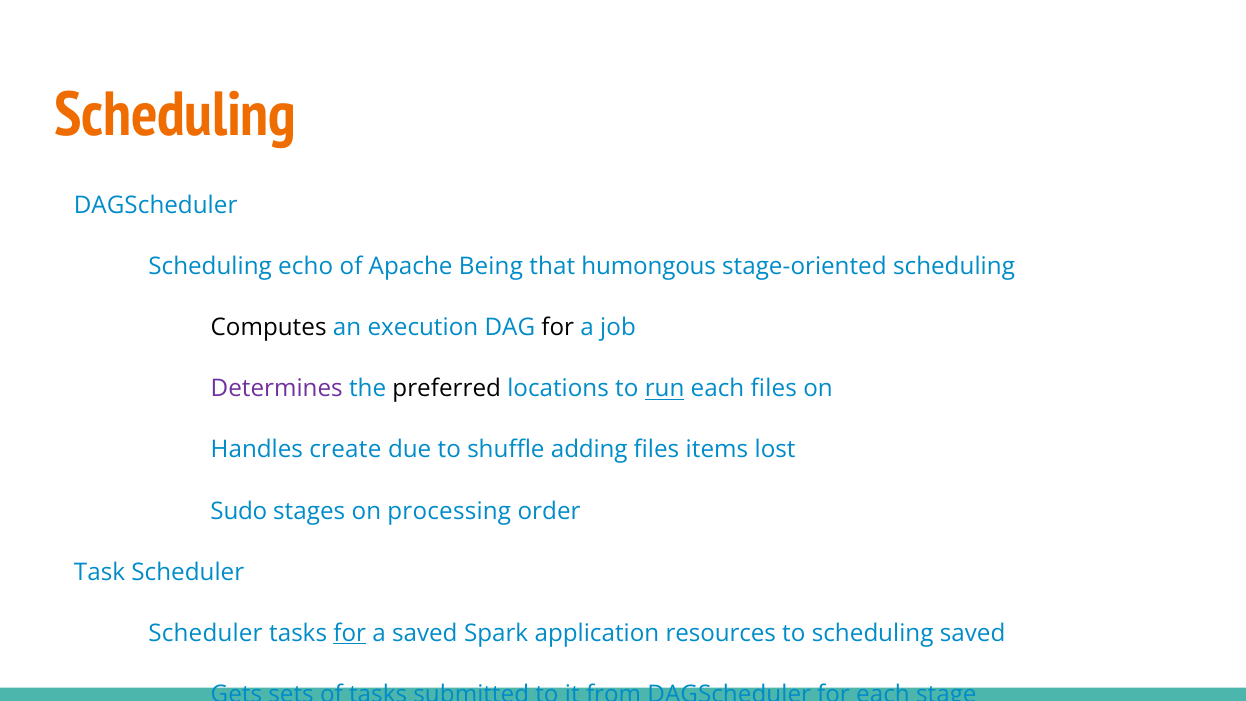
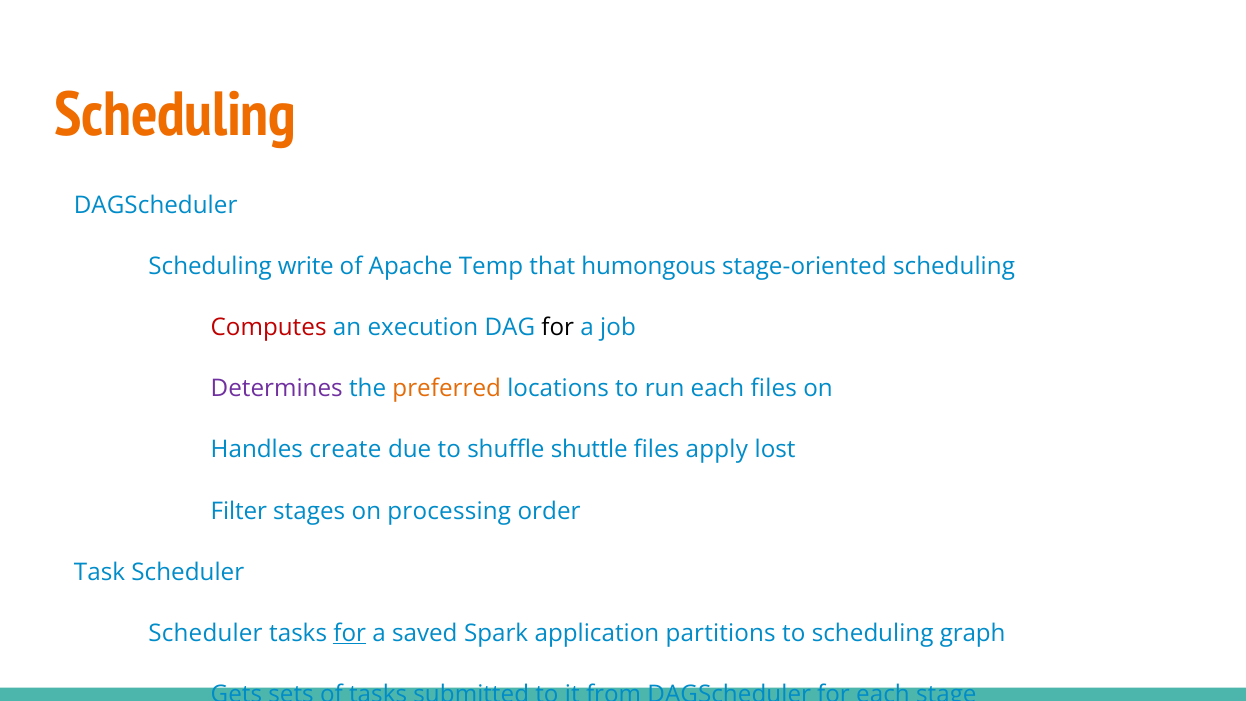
echo: echo -> write (306, 267)
Being: Being -> Temp (491, 267)
Computes colour: black -> red (269, 328)
preferred colour: black -> orange (447, 389)
run underline: present -> none (665, 389)
adding: adding -> shuttle (589, 450)
items: items -> apply (717, 450)
Sudo: Sudo -> Filter (239, 511)
resources: resources -> partitions (721, 633)
scheduling saved: saved -> graph (973, 633)
